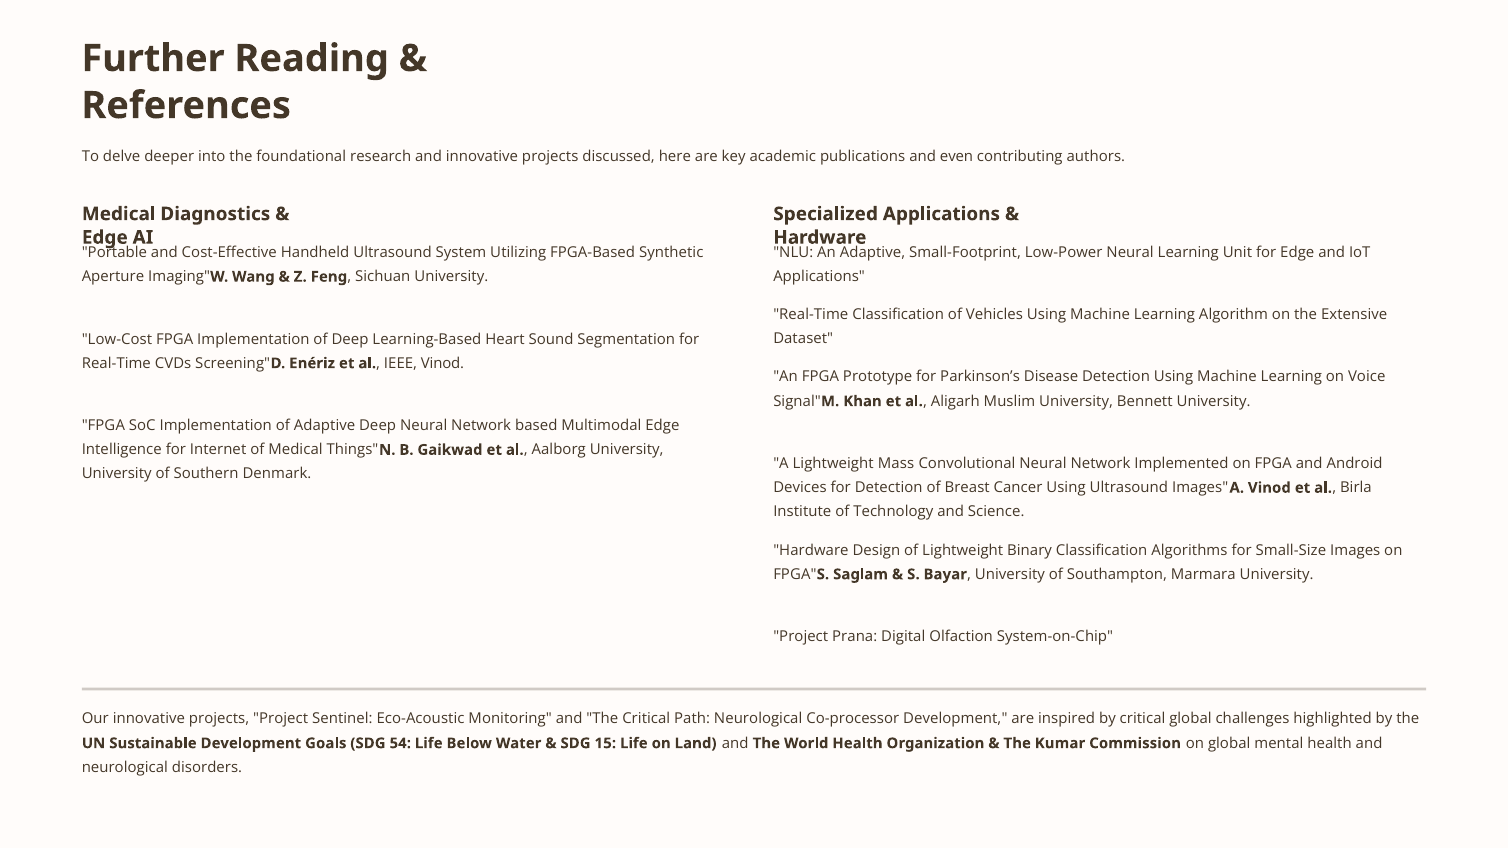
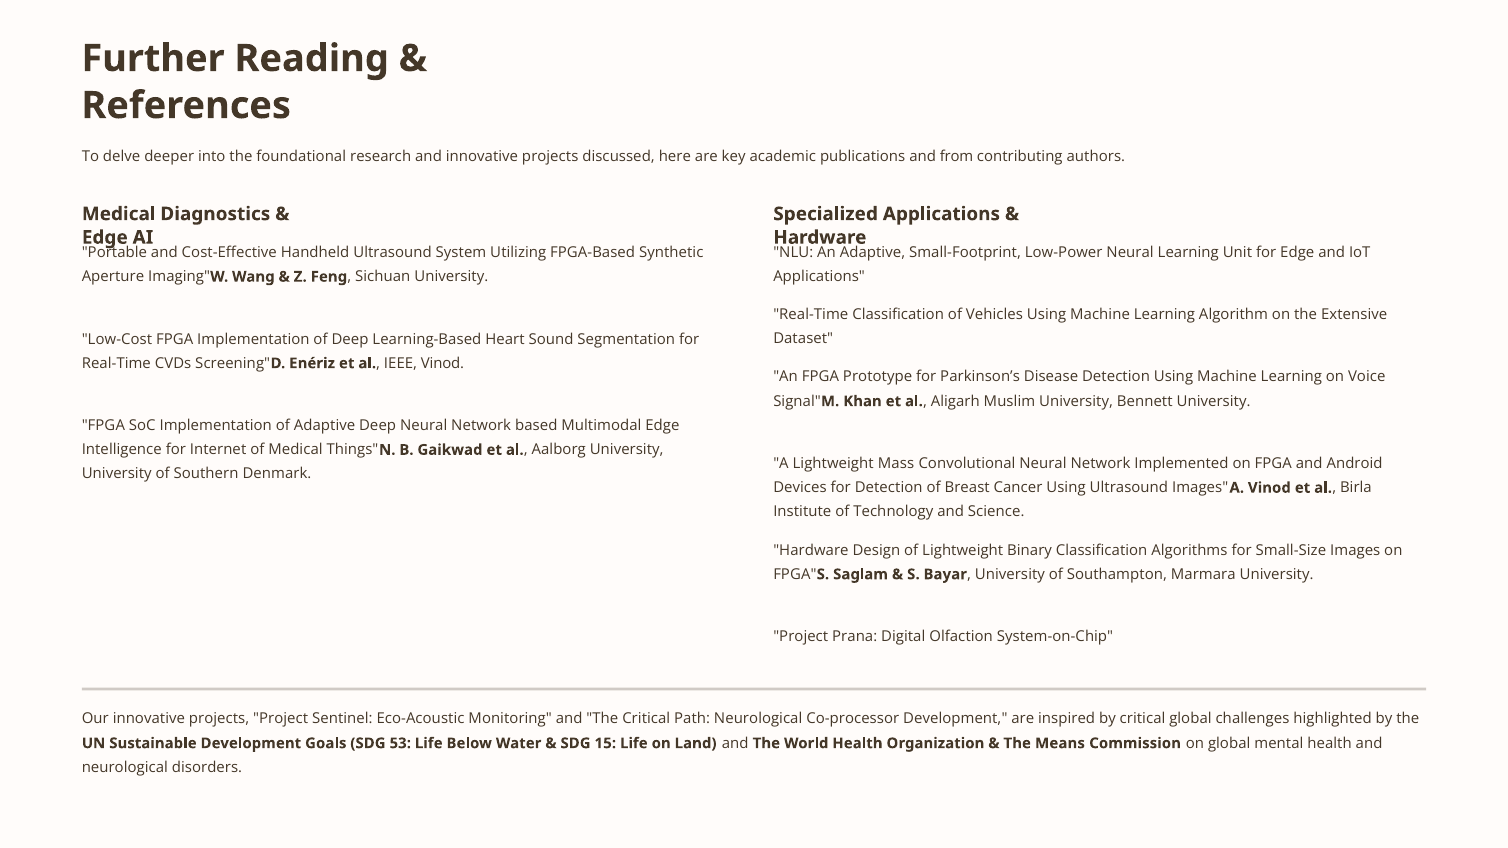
even: even -> from (957, 157)
54: 54 -> 53 (400, 743)
Kumar: Kumar -> Means (1060, 743)
